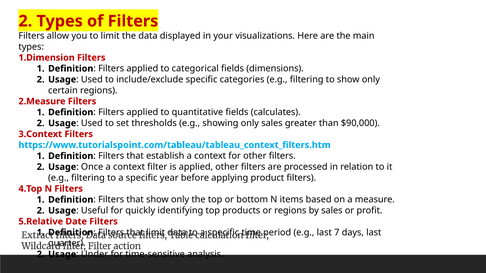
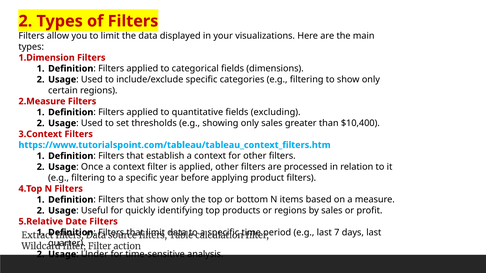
calculates: calculates -> excluding (276, 112)
$90,000: $90,000 -> $10,400 (360, 123)
